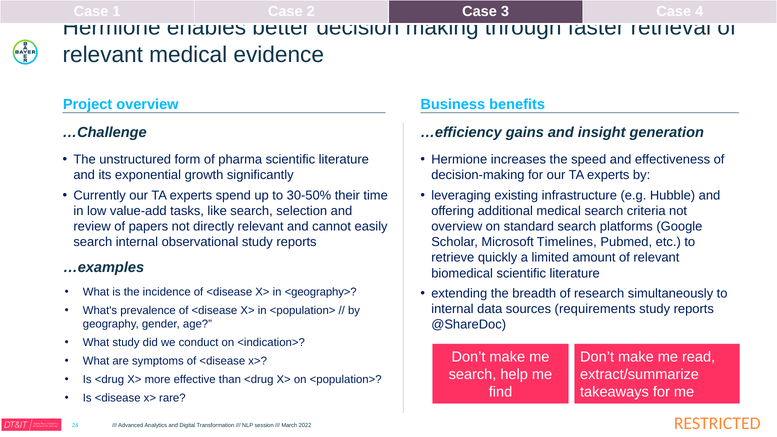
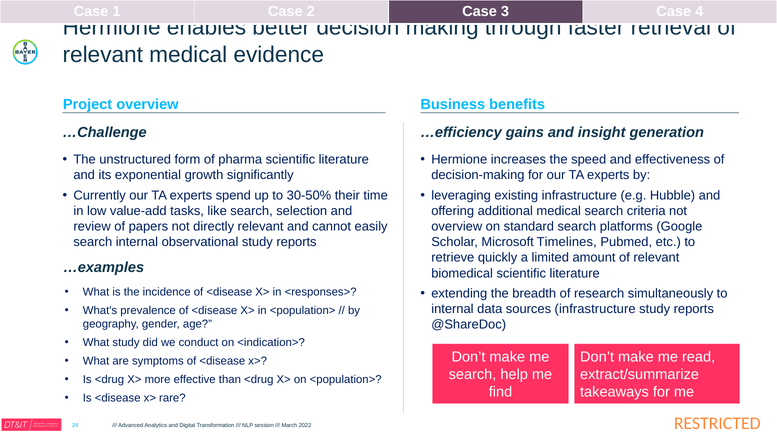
<geography>: <geography> -> <responses> (321, 292)
sources requirements: requirements -> infrastructure (595, 309)
